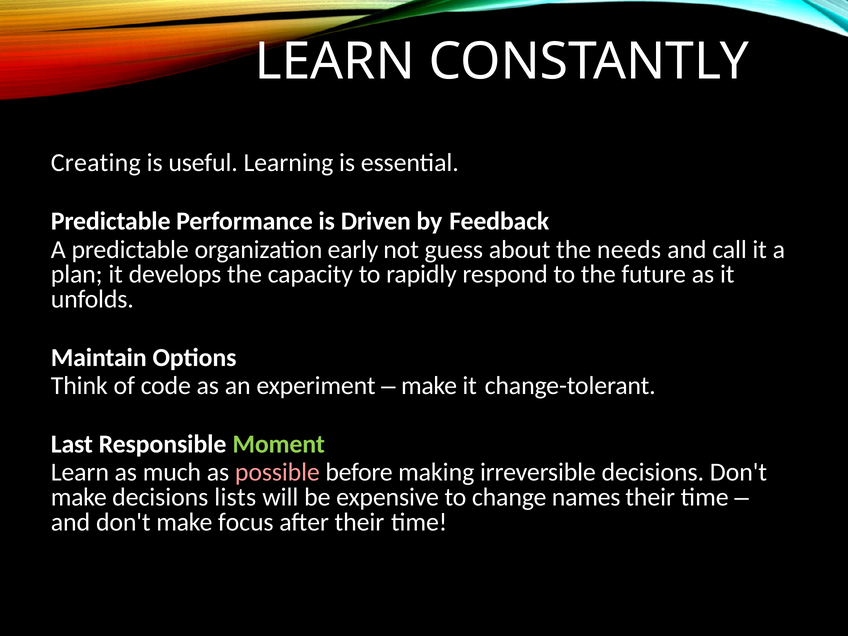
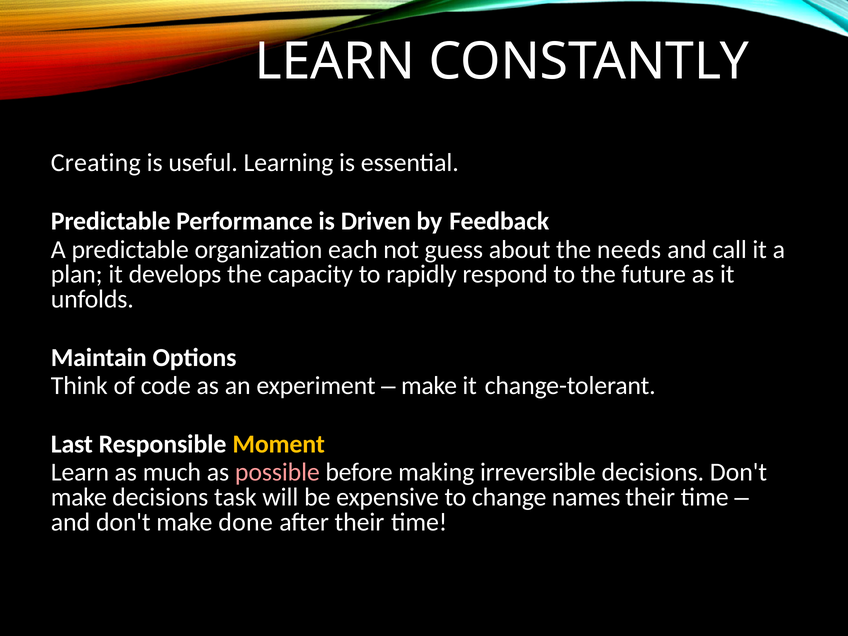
early: early -> each (353, 250)
Moment colour: light green -> yellow (279, 444)
lists: lists -> task (235, 497)
focus: focus -> done (246, 522)
